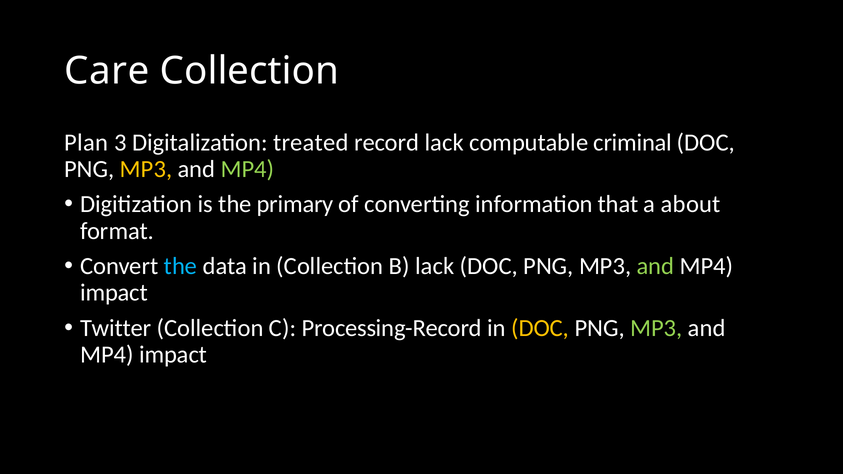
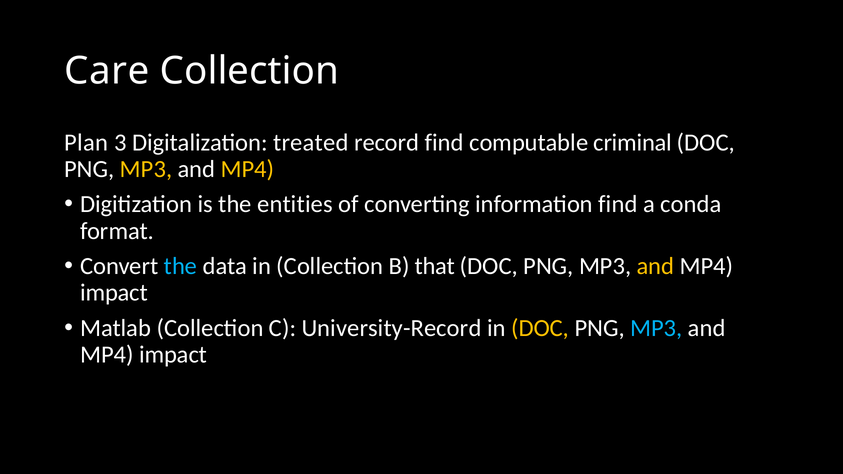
record lack: lack -> find (444, 143)
MP4 colour: light green -> yellow (248, 169)
primary: primary -> entities (295, 204)
information that: that -> find (618, 204)
about: about -> conda (691, 204)
B lack: lack -> that (435, 266)
and colour: light green -> yellow (655, 266)
Twitter: Twitter -> Matlab (116, 328)
Processing-Record: Processing-Record -> University-Record (392, 328)
MP3 colour: light green -> light blue (656, 328)
